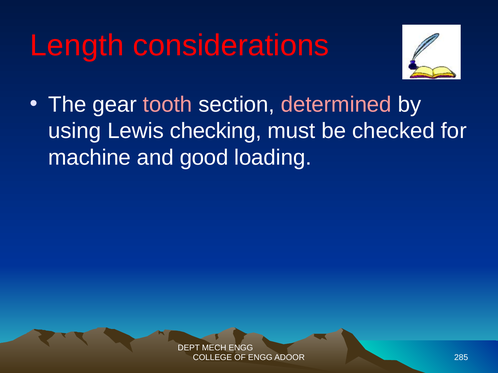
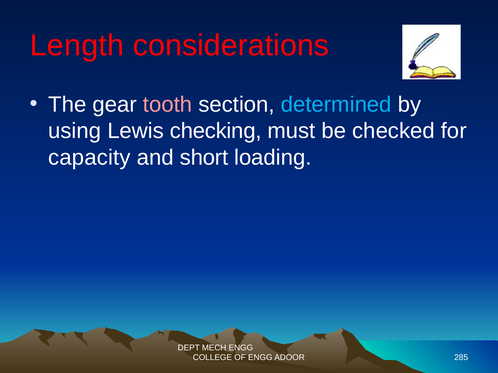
determined colour: pink -> light blue (336, 105)
machine: machine -> capacity (89, 158)
good: good -> short (204, 158)
